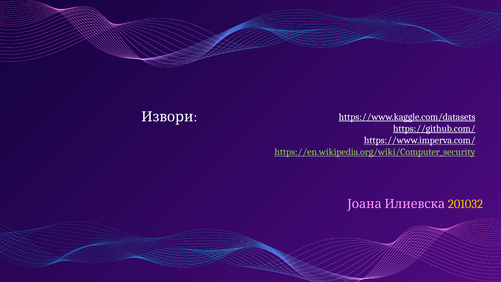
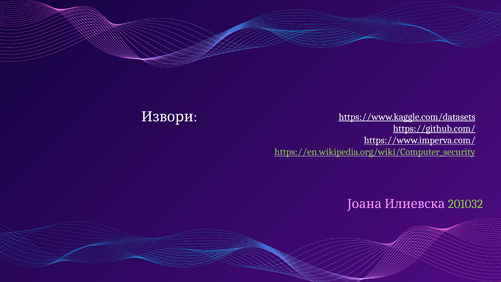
201032 colour: yellow -> light green (465, 204)
